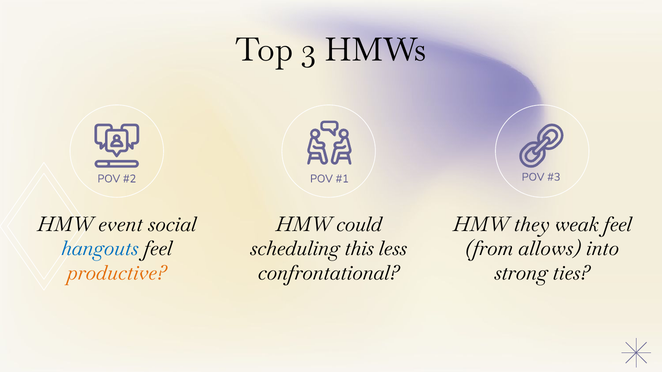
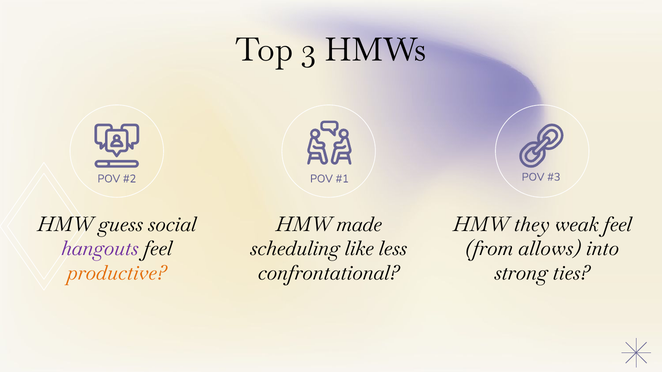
event: event -> guess (121, 225)
could: could -> made (359, 225)
hangouts colour: blue -> purple (100, 249)
this: this -> like (359, 249)
